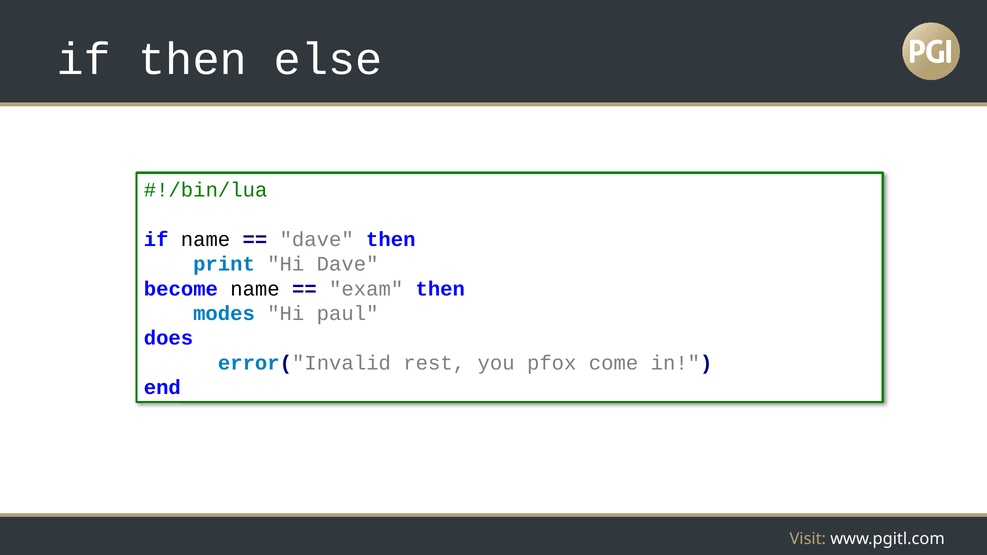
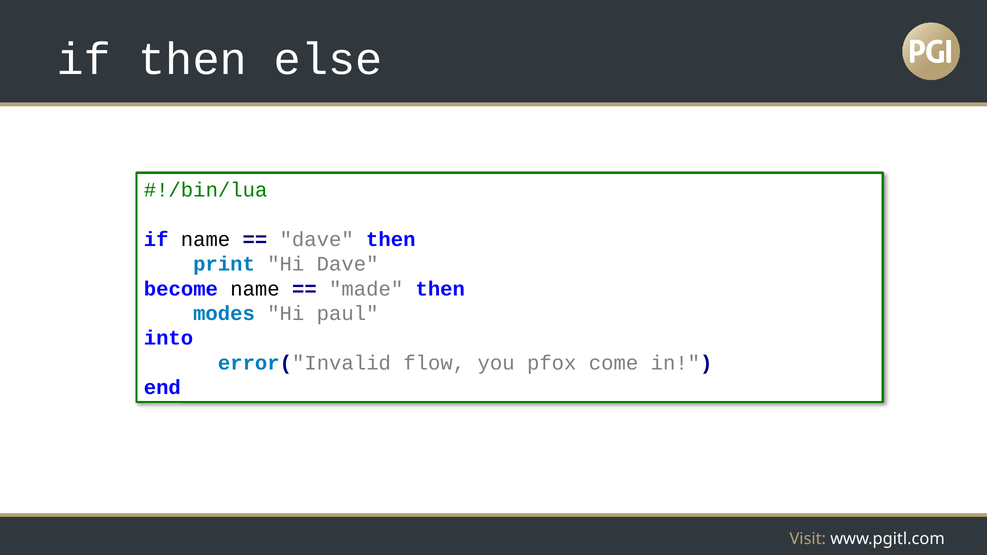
exam: exam -> made (366, 289)
does: does -> into (168, 338)
rest: rest -> flow (434, 363)
